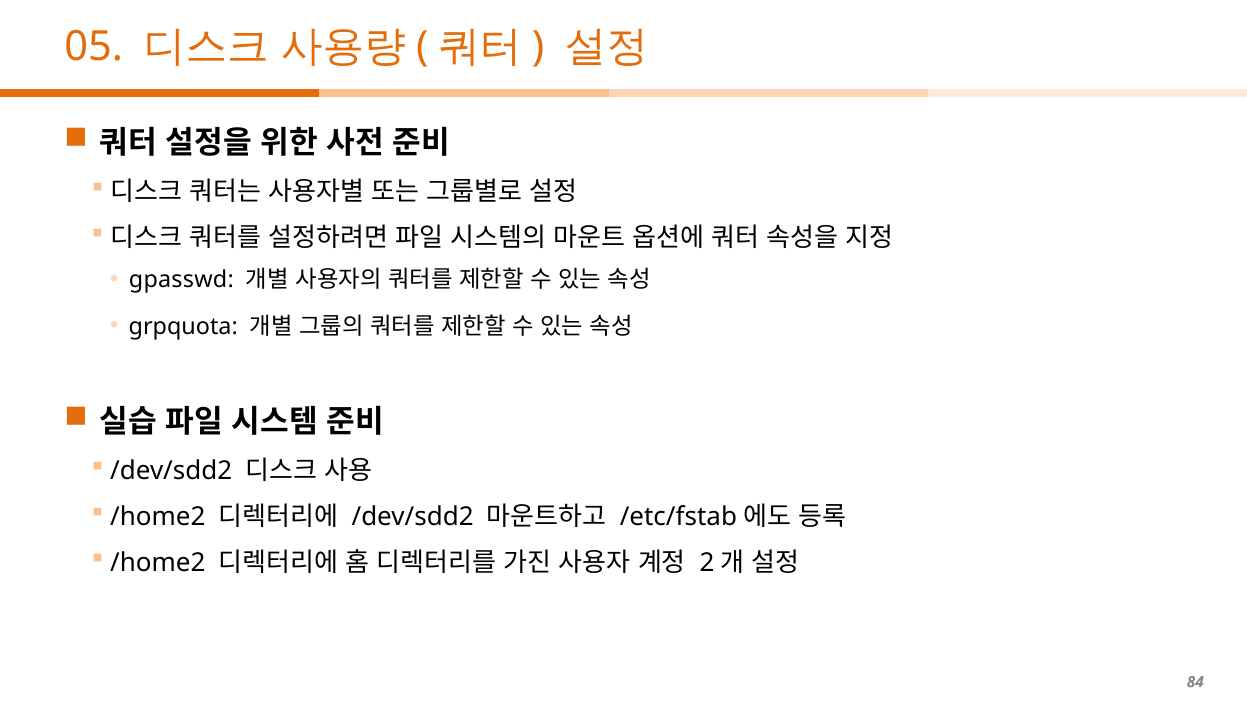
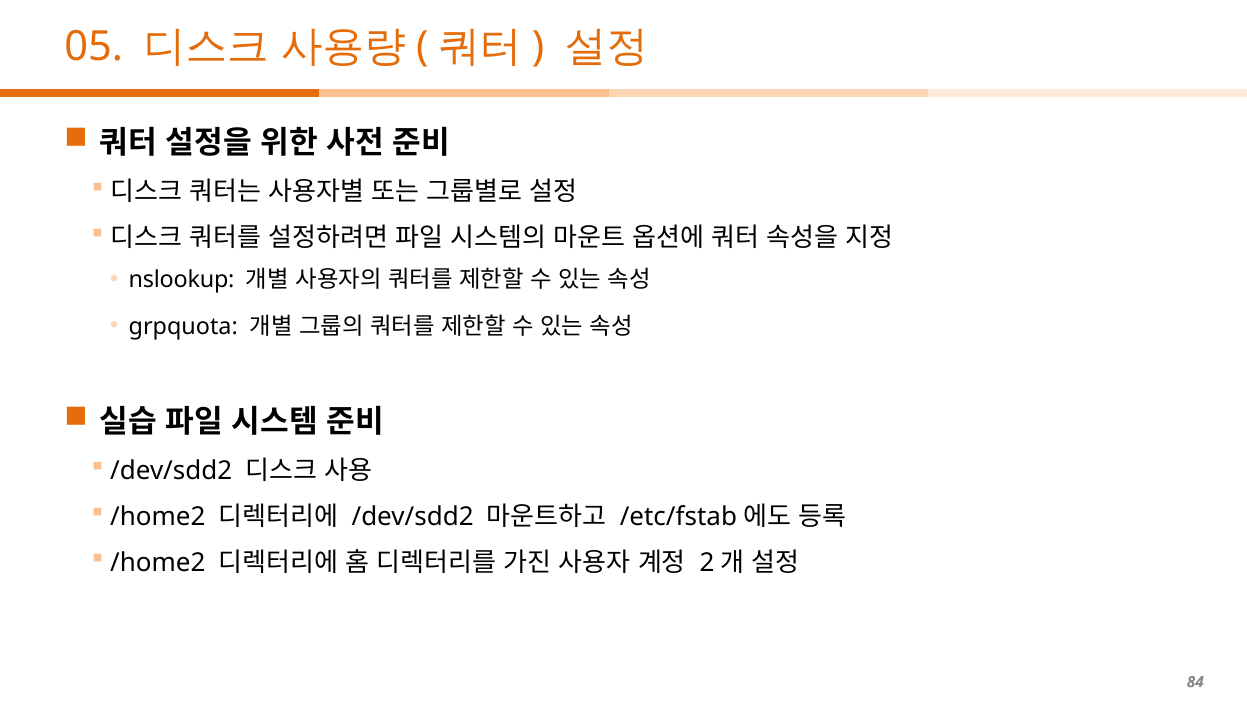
gpasswd: gpasswd -> nslookup (182, 280)
